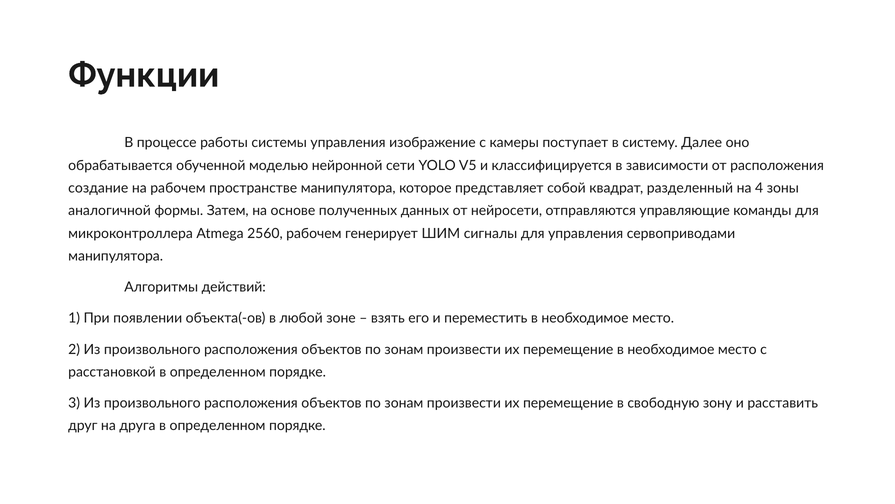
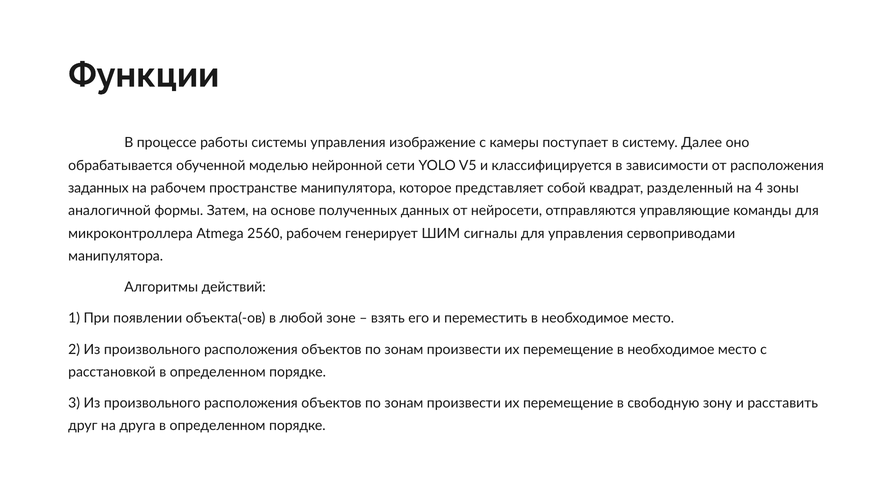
создание: создание -> заданных (98, 188)
